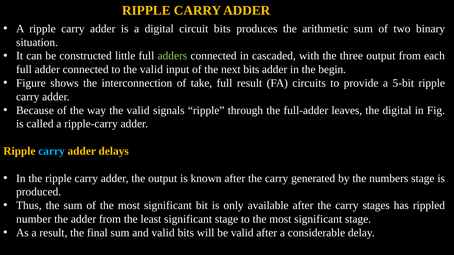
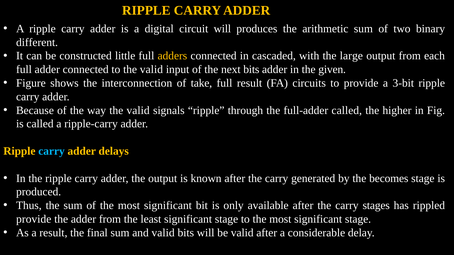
circuit bits: bits -> will (222, 29)
situation: situation -> different (37, 42)
adders colour: light green -> yellow (172, 56)
three: three -> large (351, 56)
begin: begin -> given (332, 70)
5-bit: 5-bit -> 3-bit (403, 83)
full-adder leaves: leaves -> called (347, 110)
the digital: digital -> higher (397, 110)
numbers: numbers -> becomes (389, 179)
number: number -> provide (34, 219)
